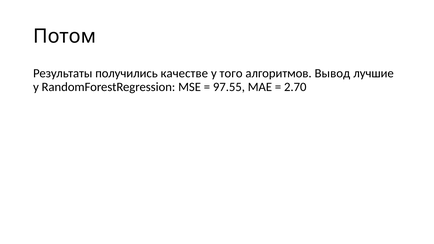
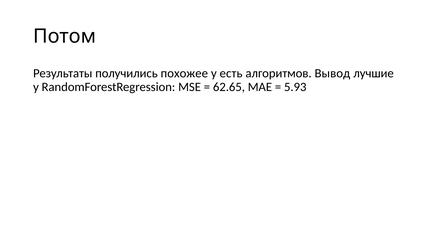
качестве: качестве -> похожее (184, 73)
того: того -> есть (231, 73)
97.55: 97.55 -> 62.65 (229, 87)
2.70: 2.70 -> 5.93 (295, 87)
